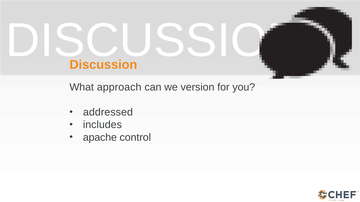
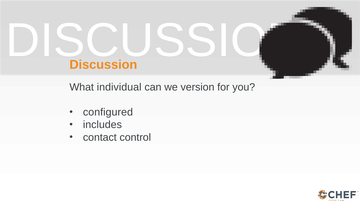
approach: approach -> individual (119, 87)
addressed: addressed -> configured (108, 112)
apache: apache -> contact (100, 138)
